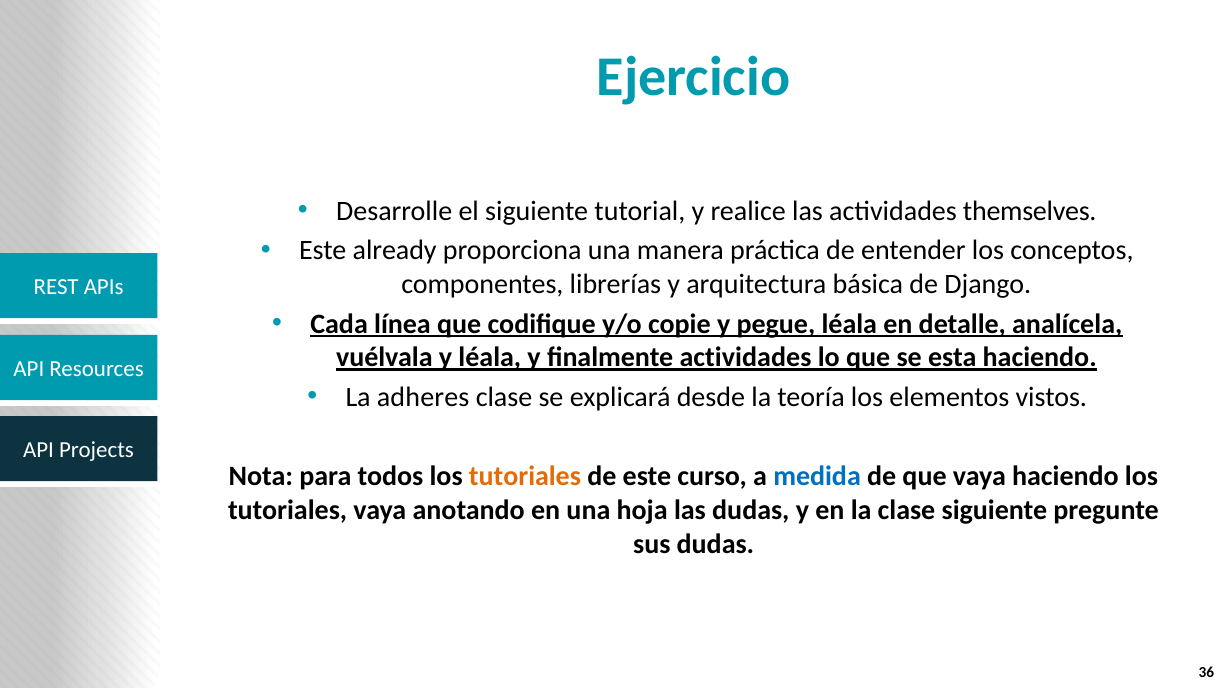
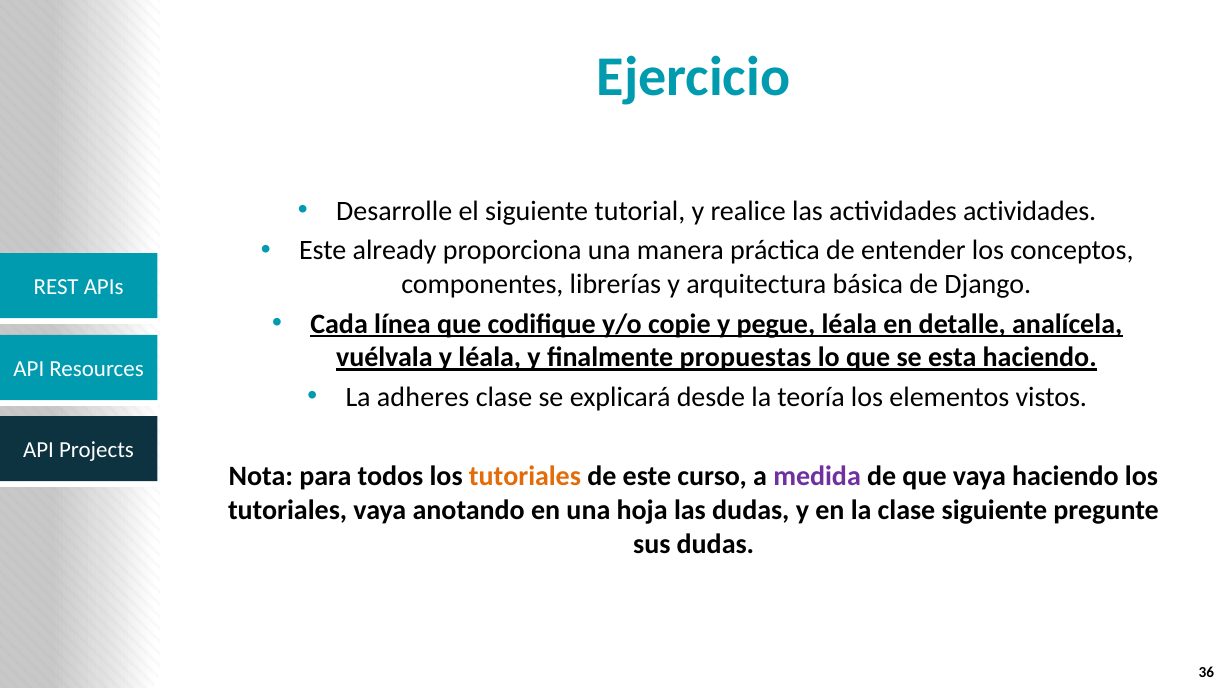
actividades themselves: themselves -> actividades (1030, 211)
finalmente actividades: actividades -> propuestas (745, 358)
medida colour: blue -> purple (817, 477)
